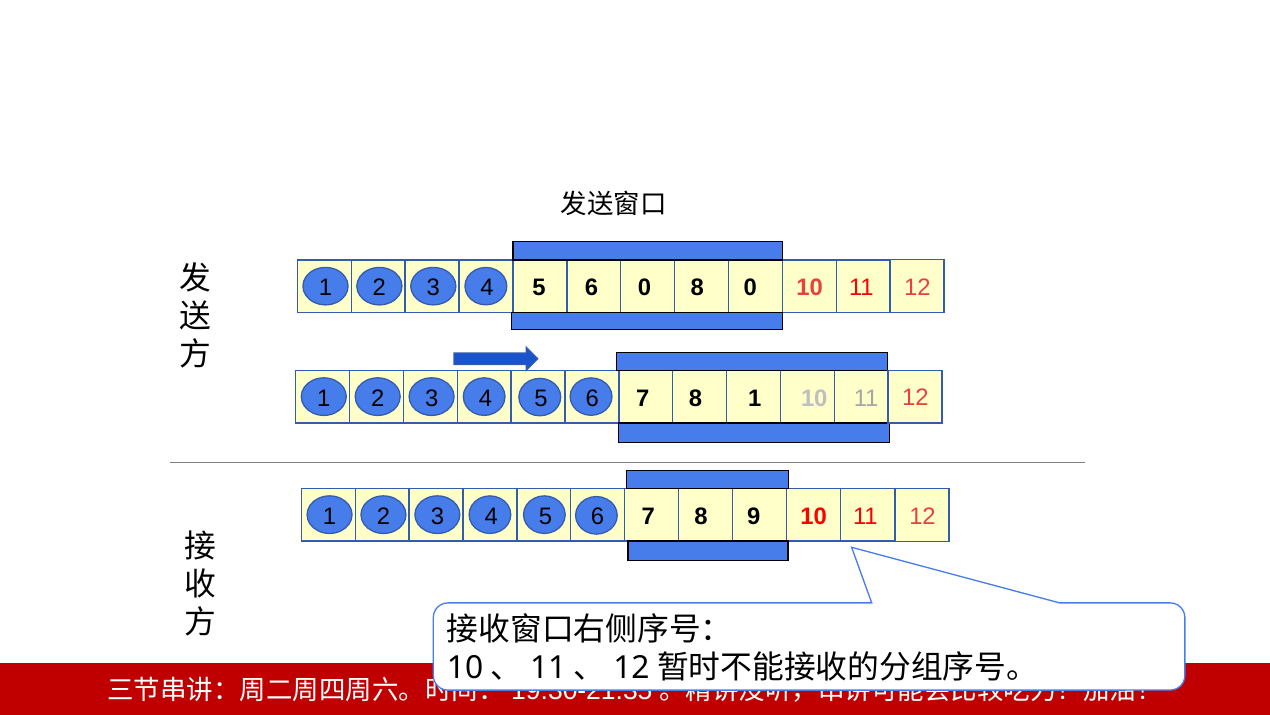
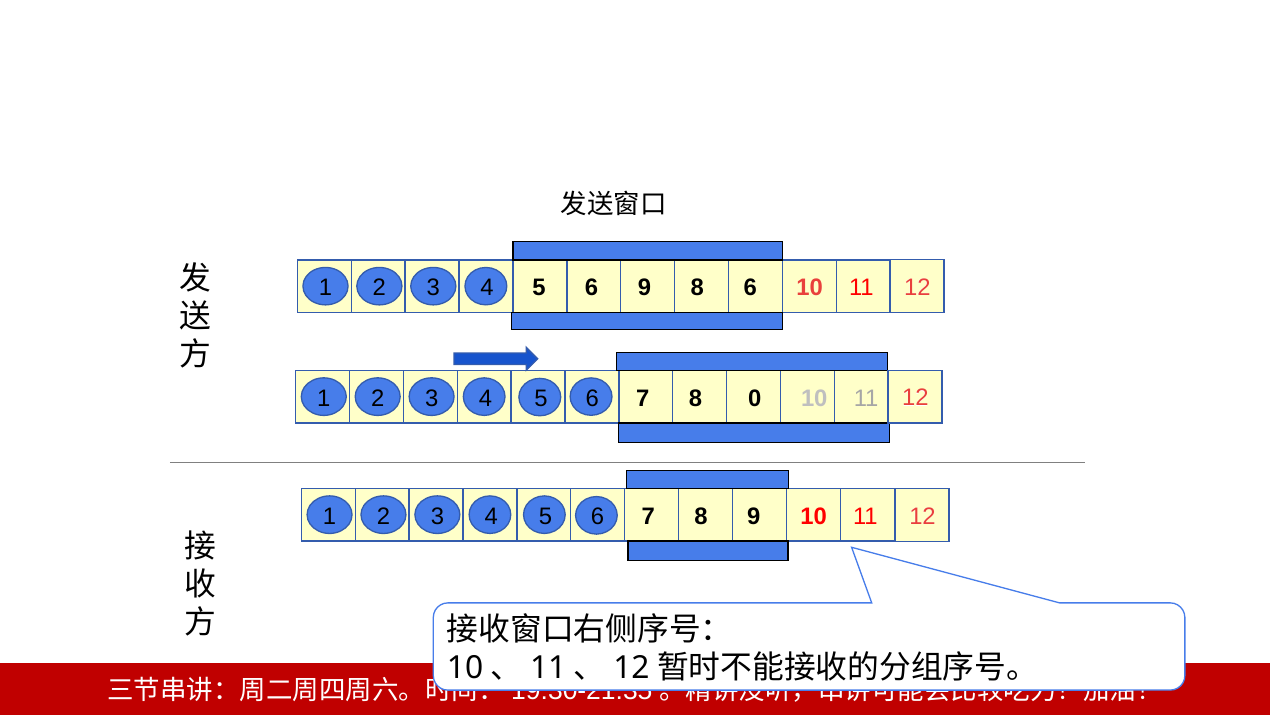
6 0: 0 -> 9 (644, 288)
8 0: 0 -> 6 (750, 288)
8 1: 1 -> 0 (755, 398)
